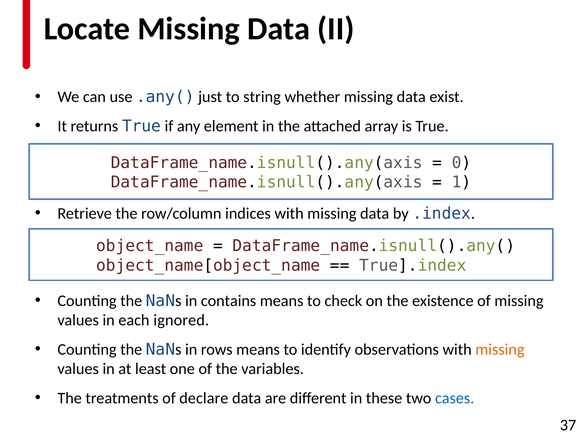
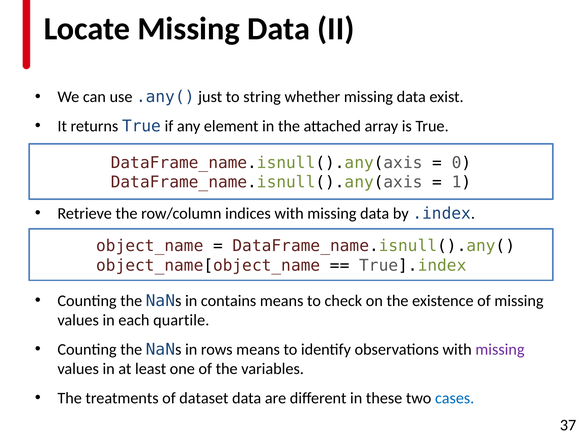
ignored: ignored -> quartile (181, 320)
missing colour: orange -> purple (500, 349)
declare: declare -> dataset (204, 398)
